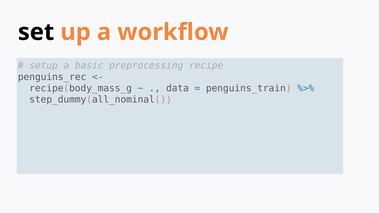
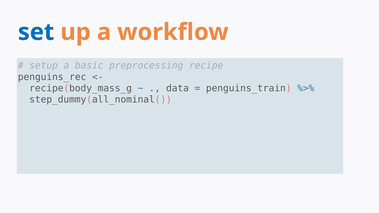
set colour: black -> blue (36, 32)
